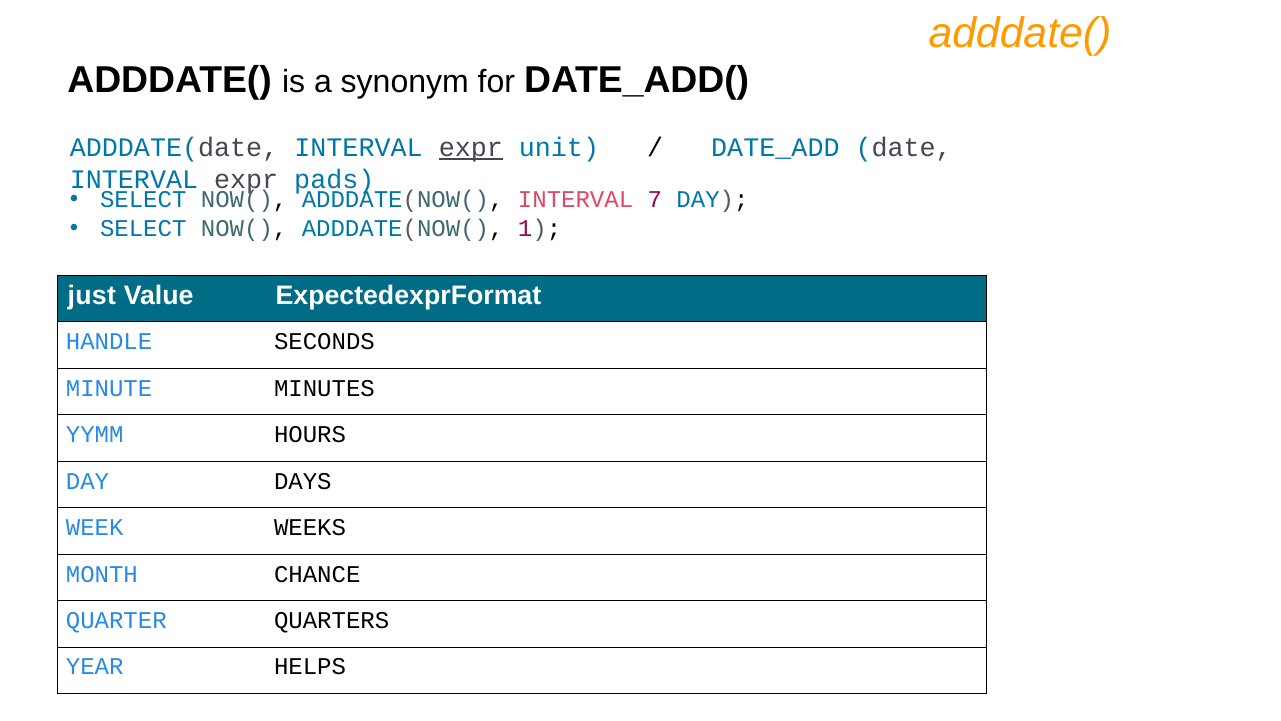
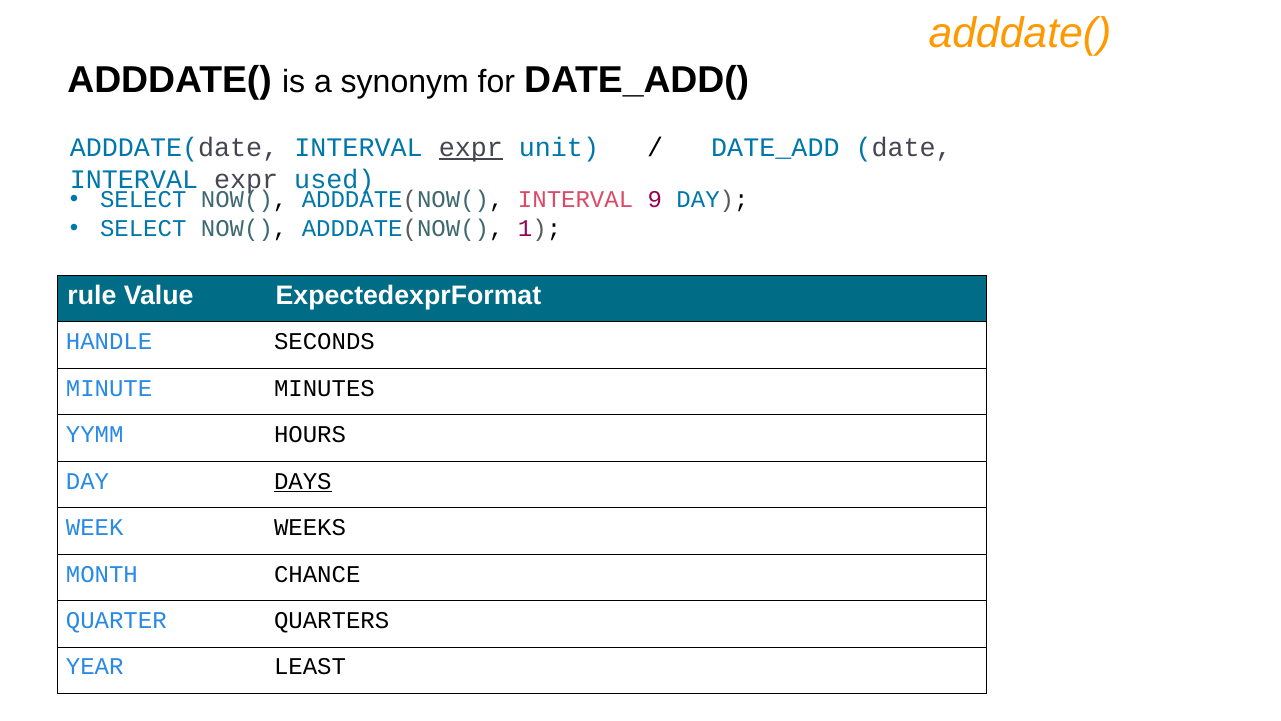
pads: pads -> used (334, 179)
7: 7 -> 9 (655, 199)
just: just -> rule (92, 295)
DAYS underline: none -> present (303, 481)
HELPS: HELPS -> LEAST (310, 667)
